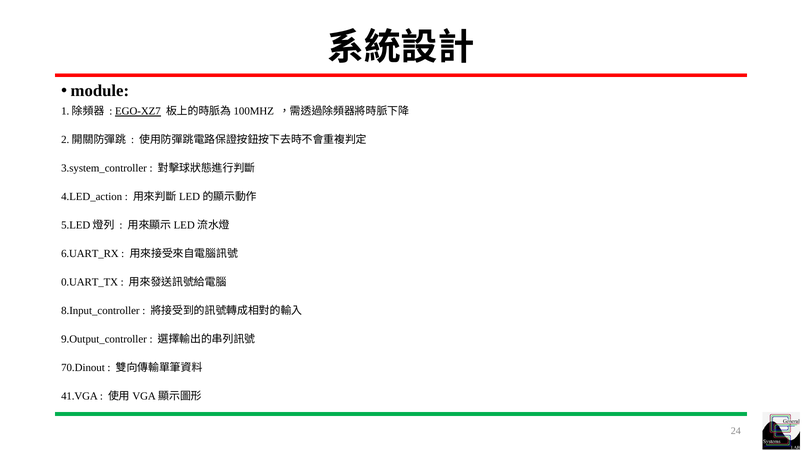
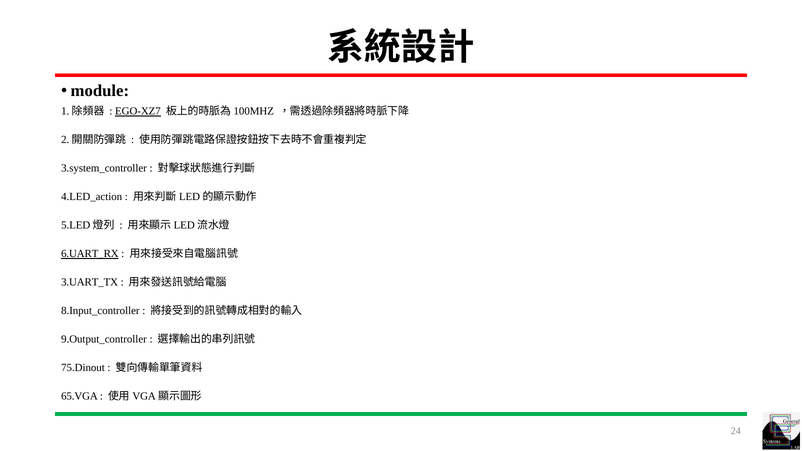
6.UART_RX underline: none -> present (90, 254)
0.UART_TX: 0.UART_TX -> 3.UART_TX (90, 282)
70.Dinout: 70.Dinout -> 75.Dinout (83, 368)
41.VGA: 41.VGA -> 65.VGA (79, 396)
